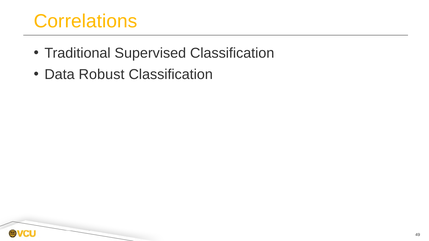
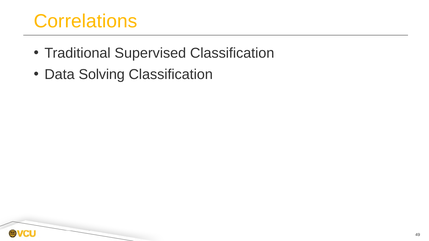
Robust: Robust -> Solving (102, 75)
